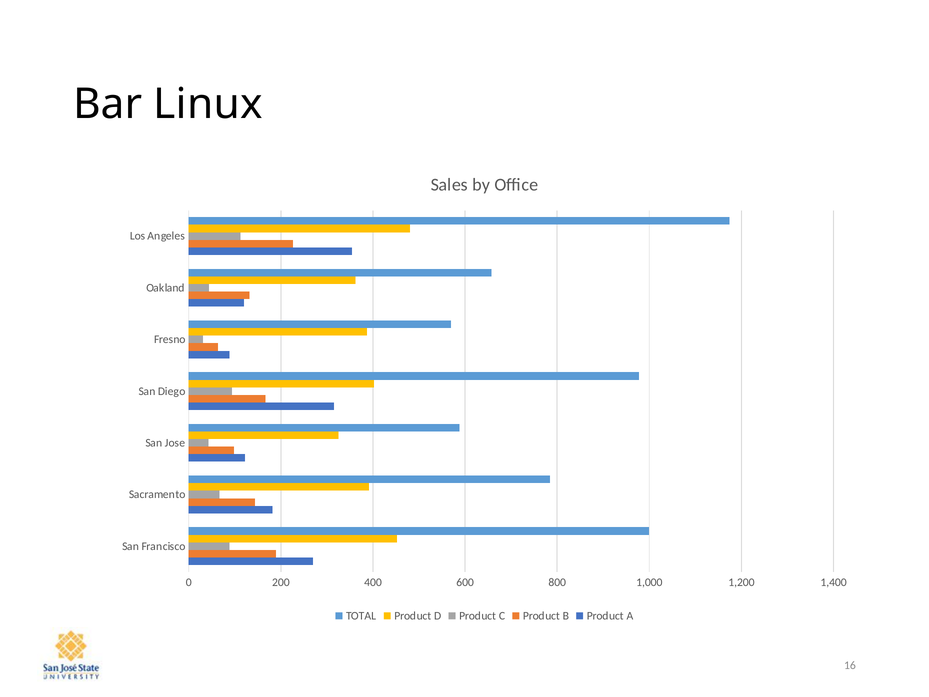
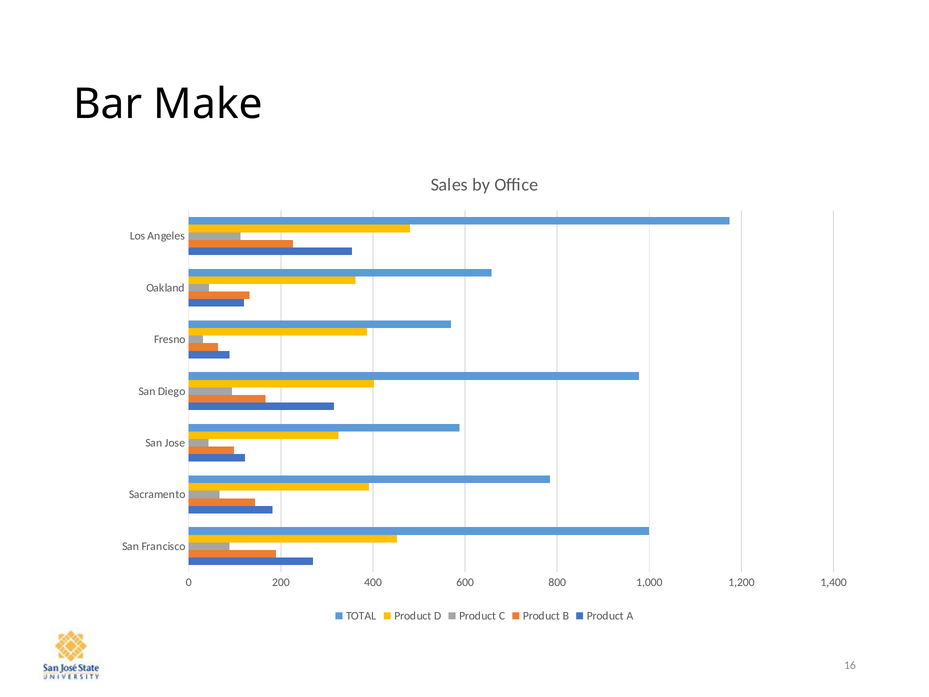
Linux: Linux -> Make (208, 104)
